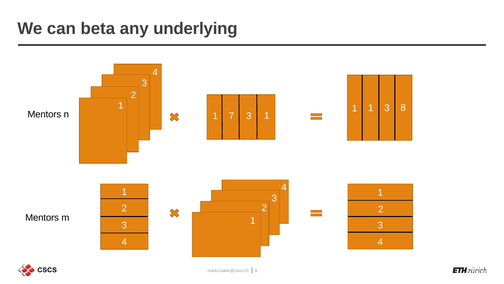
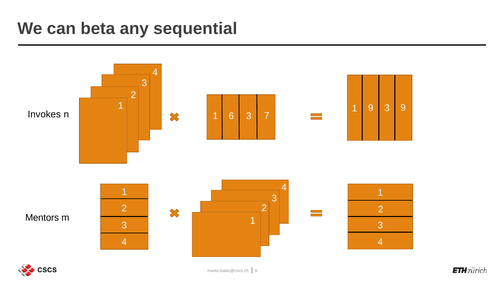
underlying: underlying -> sequential (195, 29)
1: 1 -> 9 (371, 108)
3 8: 8 -> 9 (403, 108)
Mentors: Mentors -> Invokes (44, 114)
7: 7 -> 6 (231, 116)
3 1: 1 -> 7 (267, 115)
